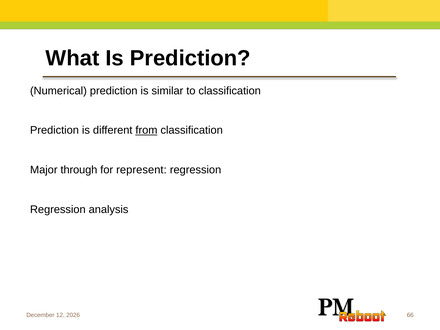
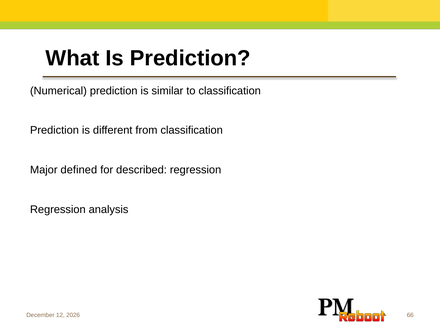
from underline: present -> none (146, 130)
through: through -> defined (79, 170)
represent: represent -> described (141, 170)
